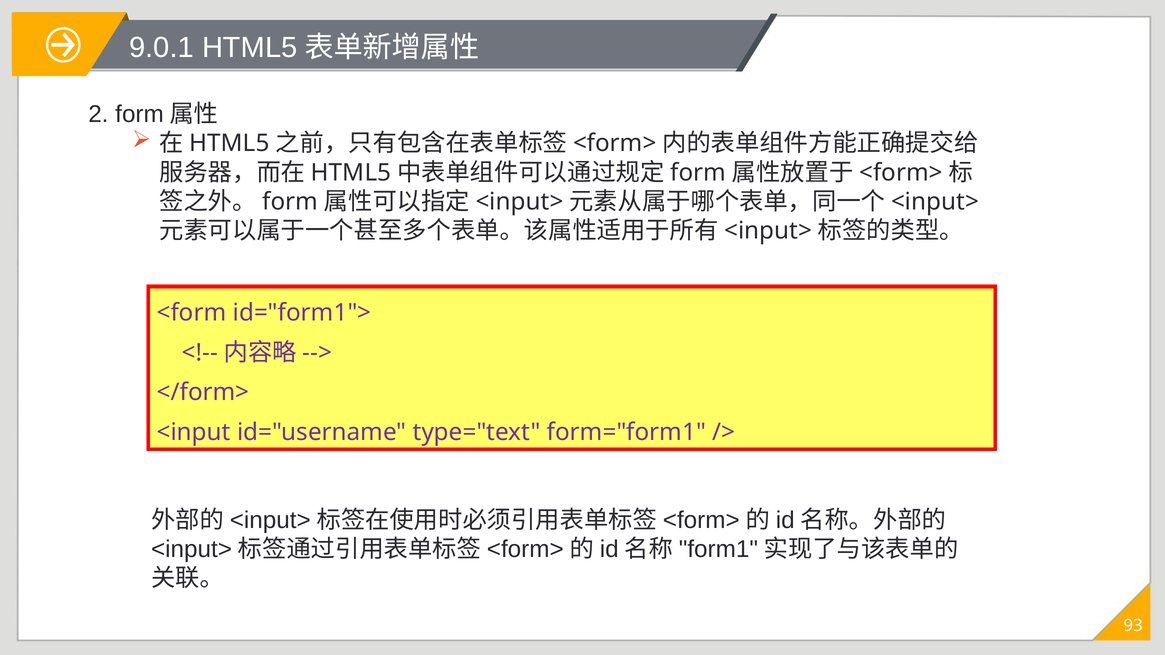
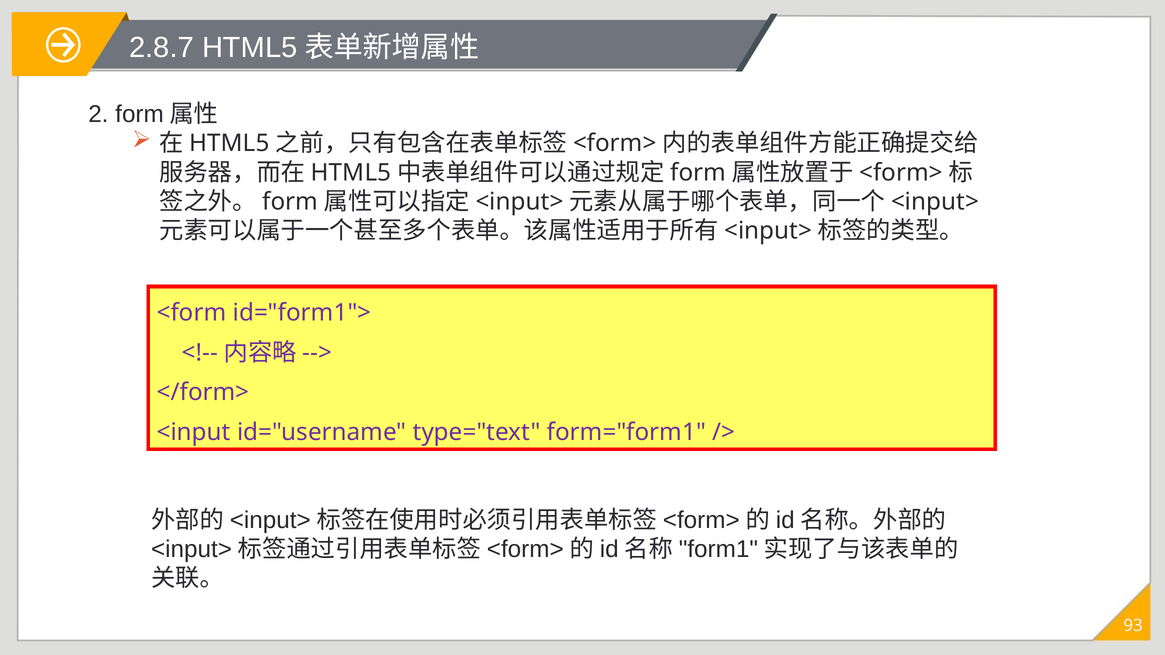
9.0.1: 9.0.1 -> 2.8.7 (162, 48)
